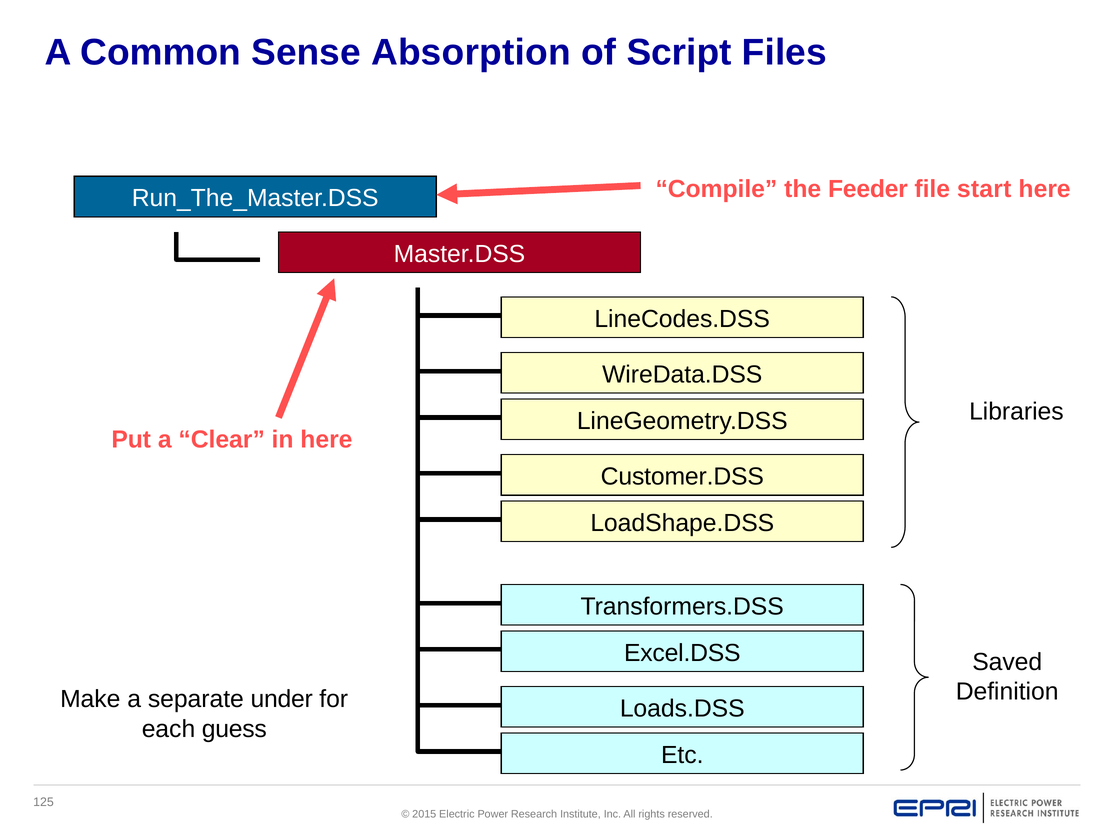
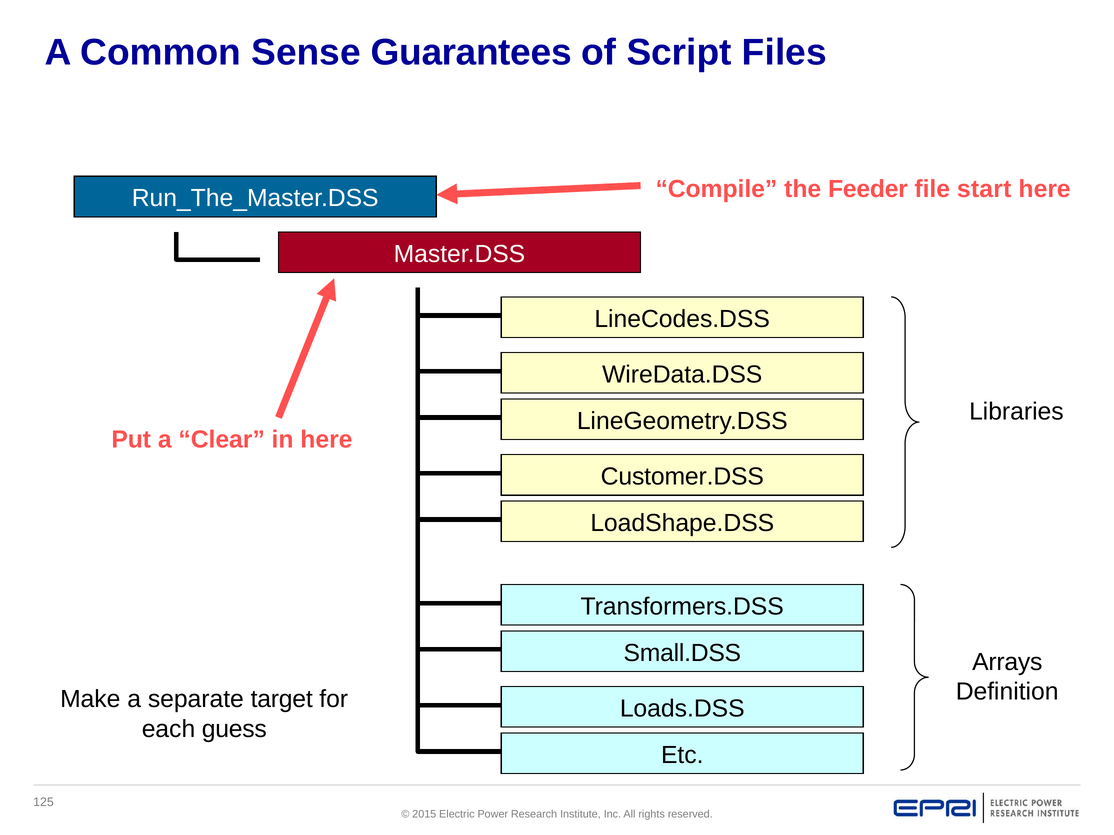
Absorption: Absorption -> Guarantees (471, 53)
Excel.DSS: Excel.DSS -> Small.DSS (682, 653)
Saved: Saved -> Arrays (1007, 663)
under: under -> target (282, 700)
